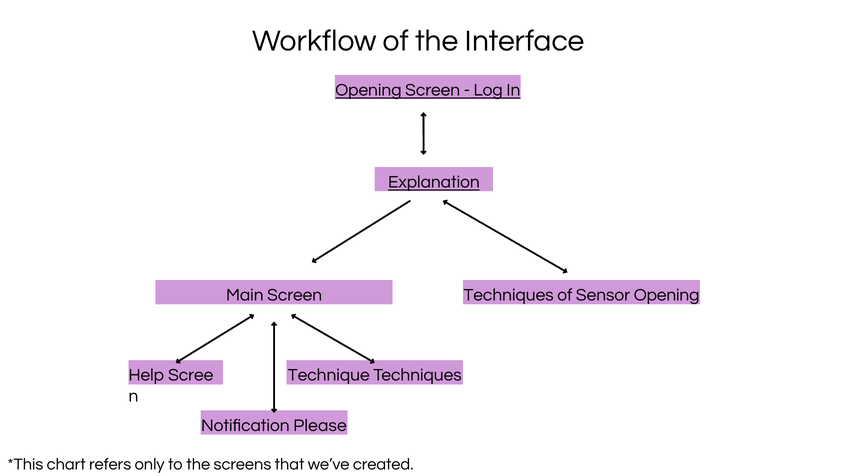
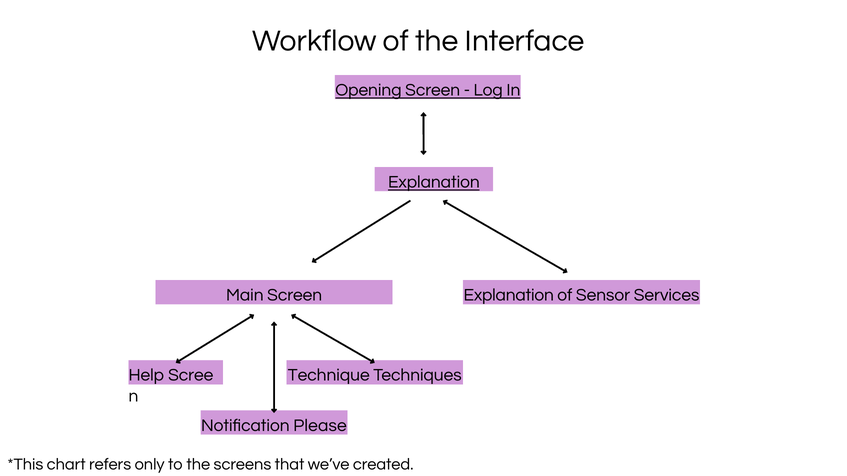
Techniques: Techniques -> Explanation (509, 295)
Sensor Opening: Opening -> Services (667, 295)
